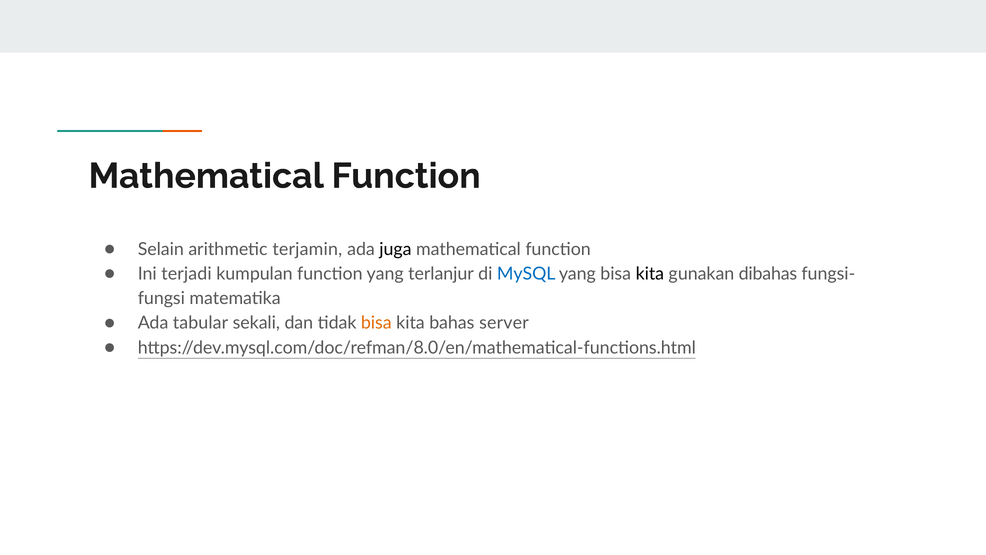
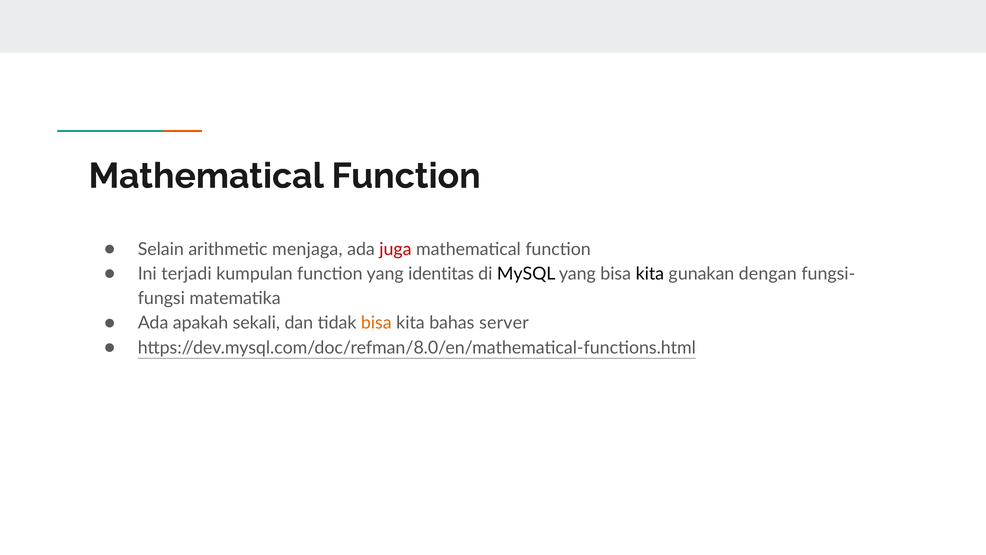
terjamin: terjamin -> menjaga (307, 249)
juga colour: black -> red (395, 249)
terlanjur: terlanjur -> identitas (441, 274)
MySQL colour: blue -> black (526, 274)
dibahas: dibahas -> dengan (768, 274)
tabular: tabular -> apakah (201, 323)
